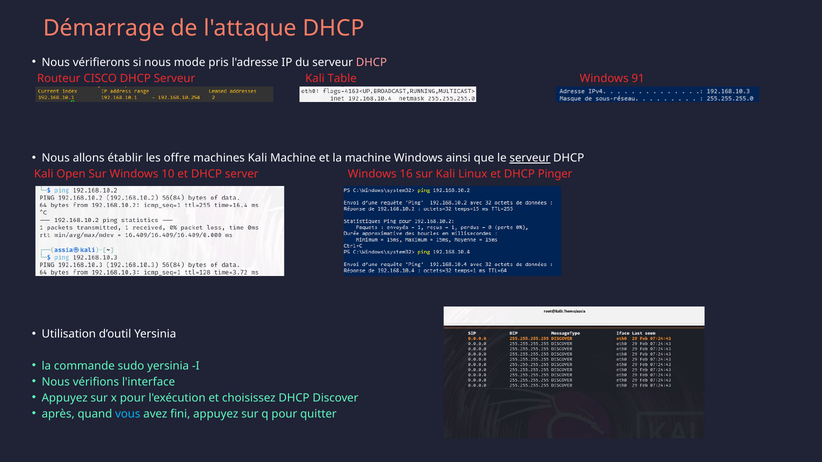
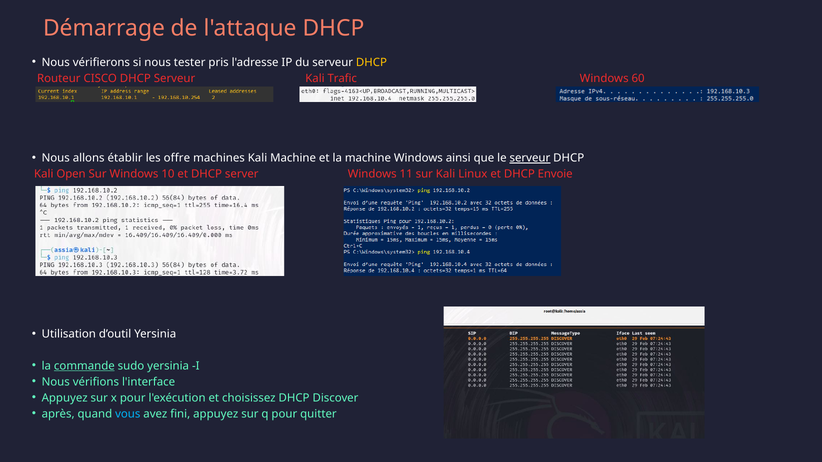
mode: mode -> tester (190, 62)
DHCP colour: pink -> yellow (371, 62)
Table: Table -> Trafic (342, 78)
91: 91 -> 60 (638, 78)
16: 16 -> 11 (406, 174)
Pinger: Pinger -> Envoie (555, 174)
commande underline: none -> present (84, 366)
